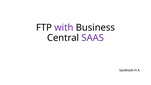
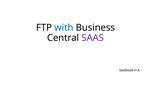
with colour: purple -> blue (64, 28)
